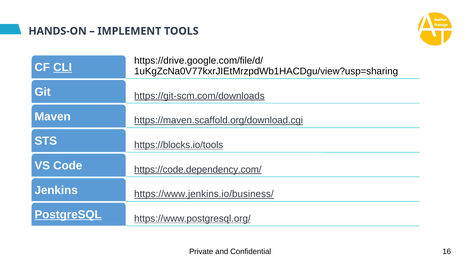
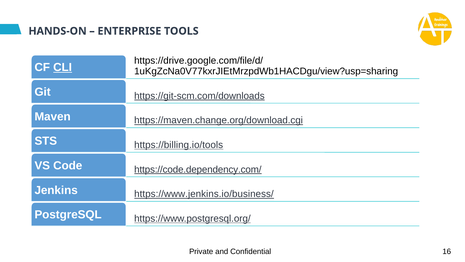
IMPLEMENT: IMPLEMENT -> ENTERPRISE (129, 31)
https://maven.scaffold.org/download.cgi: https://maven.scaffold.org/download.cgi -> https://maven.change.org/download.cgi (219, 120)
https://blocks.io/tools: https://blocks.io/tools -> https://billing.io/tools (179, 145)
PostgreSQL underline: present -> none (68, 214)
